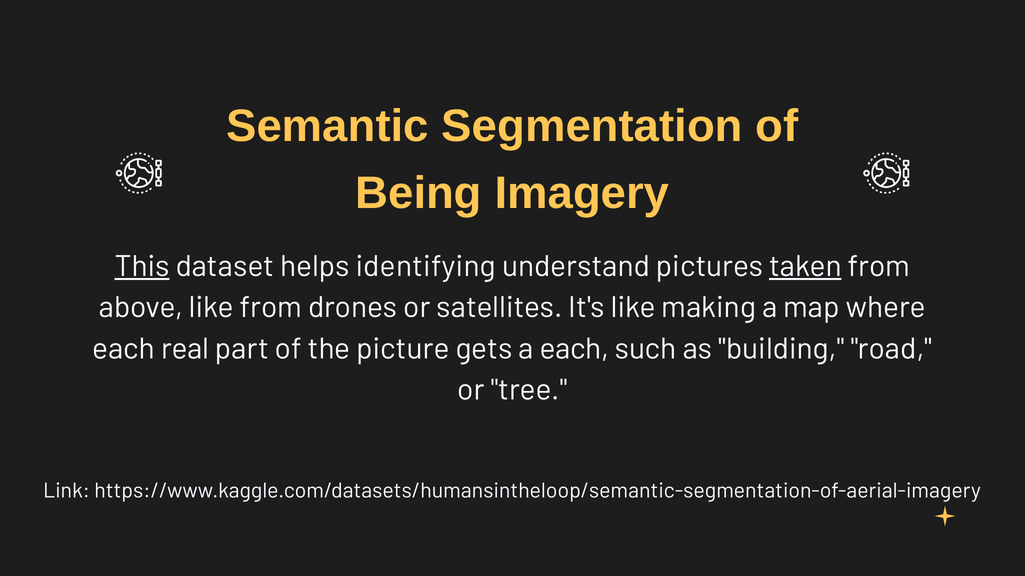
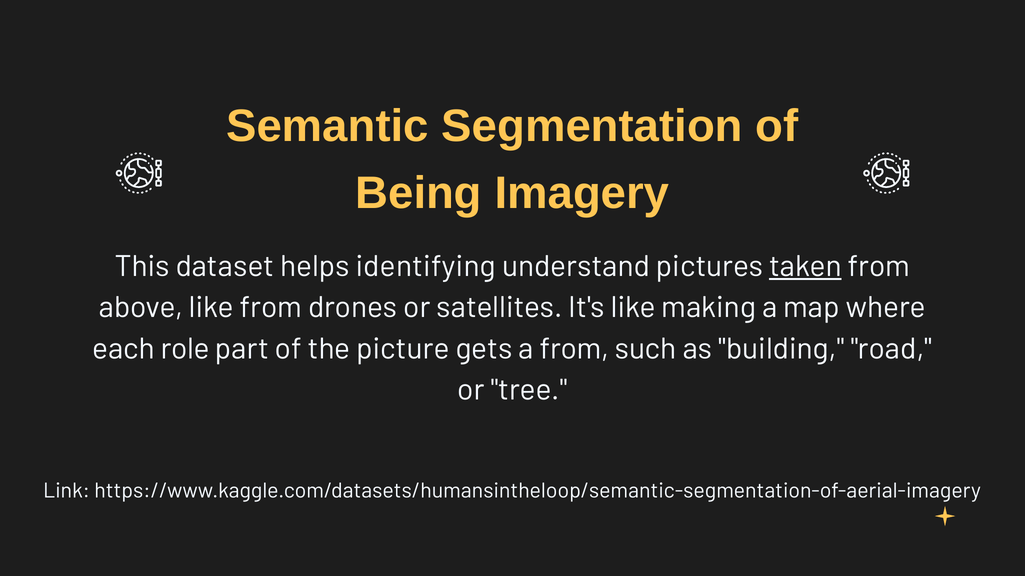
This underline: present -> none (142, 267)
real: real -> role (185, 349)
a each: each -> from (574, 349)
